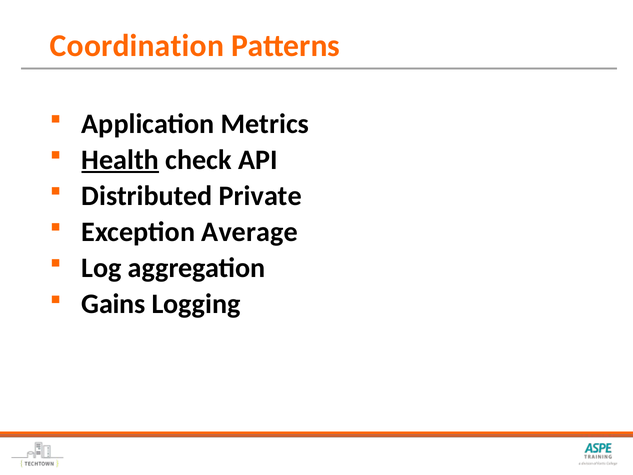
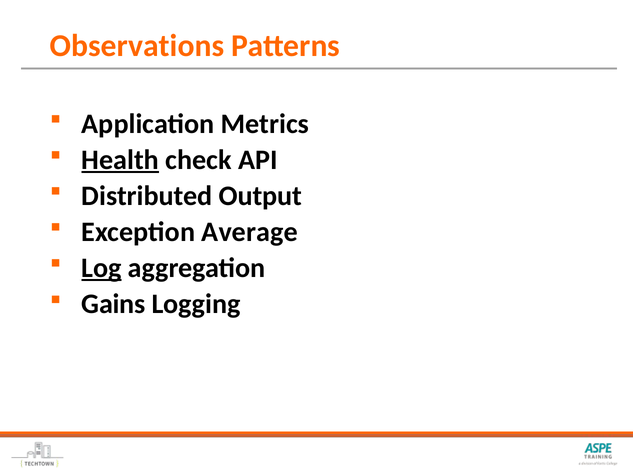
Coordination: Coordination -> Observations (137, 46)
Private: Private -> Output (260, 196)
Log underline: none -> present (102, 268)
